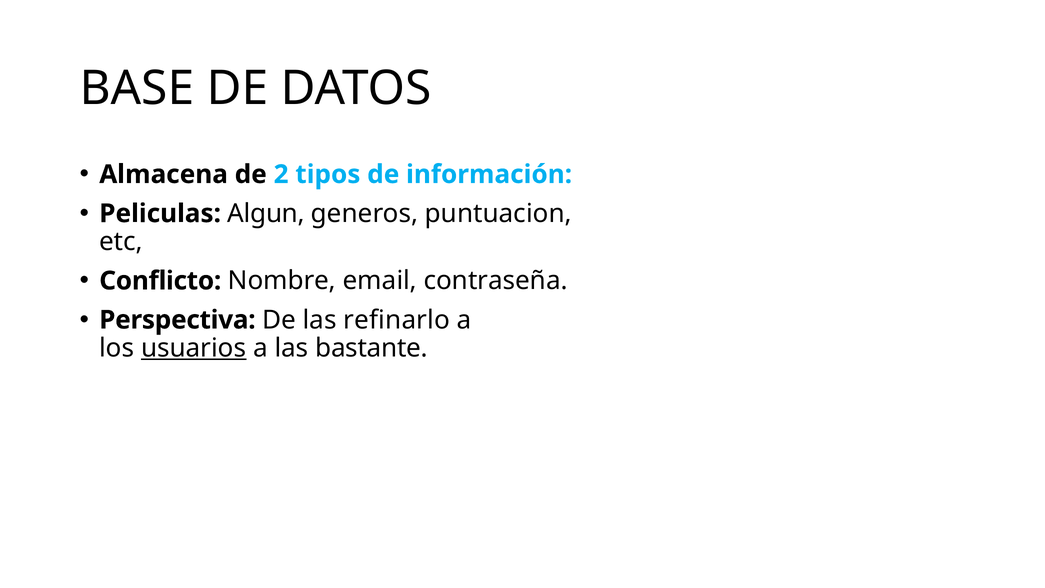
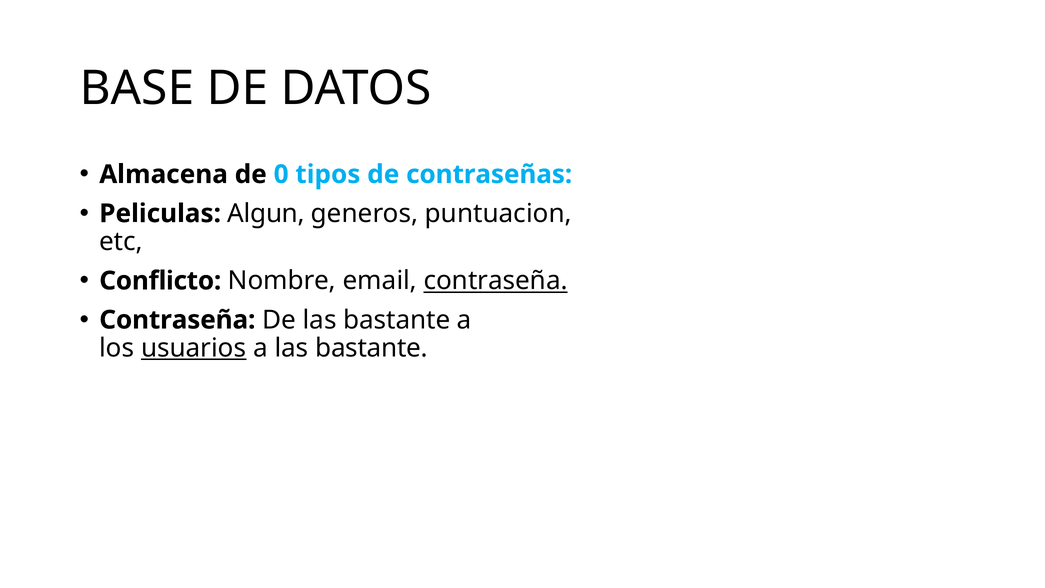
2: 2 -> 0 (281, 174)
información: información -> contraseñas (489, 174)
contraseña underline: none -> present (496, 281)
Perspectiva: Perspectiva -> Contraseña (177, 320)
De las refinarlo: refinarlo -> bastante (397, 320)
